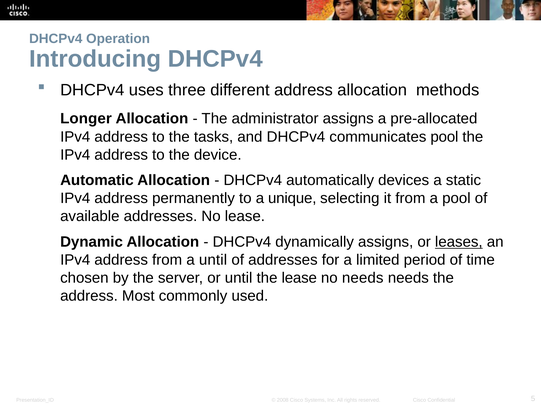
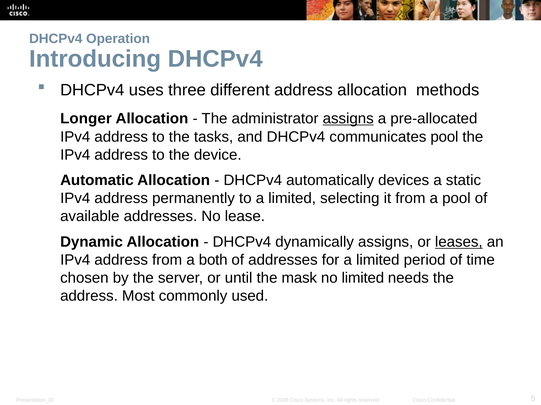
assigns underline: none -> present (348, 119)
to a unique: unique -> limited (292, 199)
a until: until -> both (213, 260)
the lease: lease -> mask (299, 278)
no needs: needs -> limited (363, 278)
